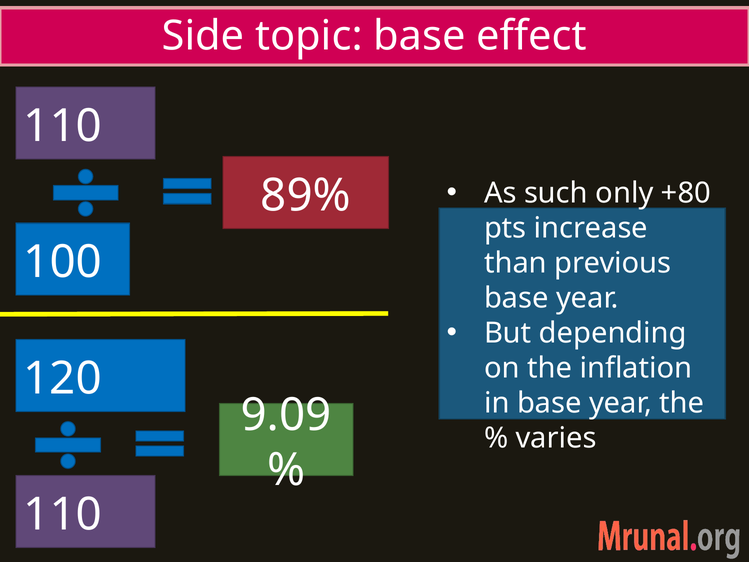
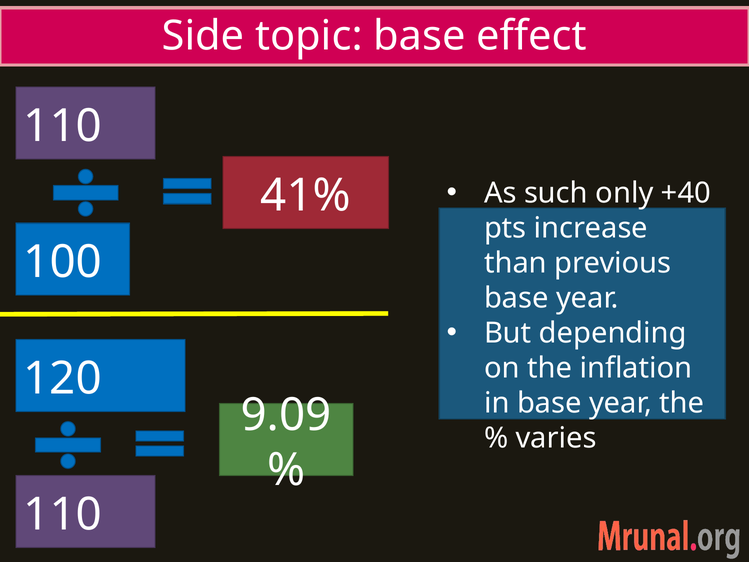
+80: +80 -> +40 (686, 193)
89%: 89% -> 41% (306, 196)
